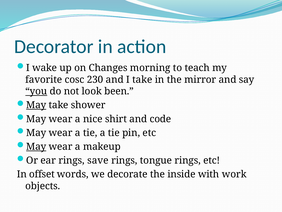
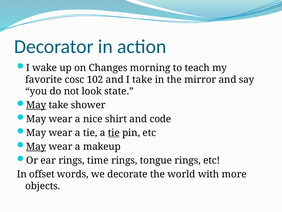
230: 230 -> 102 (95, 79)
you underline: present -> none (36, 91)
been: been -> state (119, 91)
tie underline: none -> present (114, 132)
save: save -> time (98, 160)
inside: inside -> world (181, 174)
work: work -> more (234, 174)
